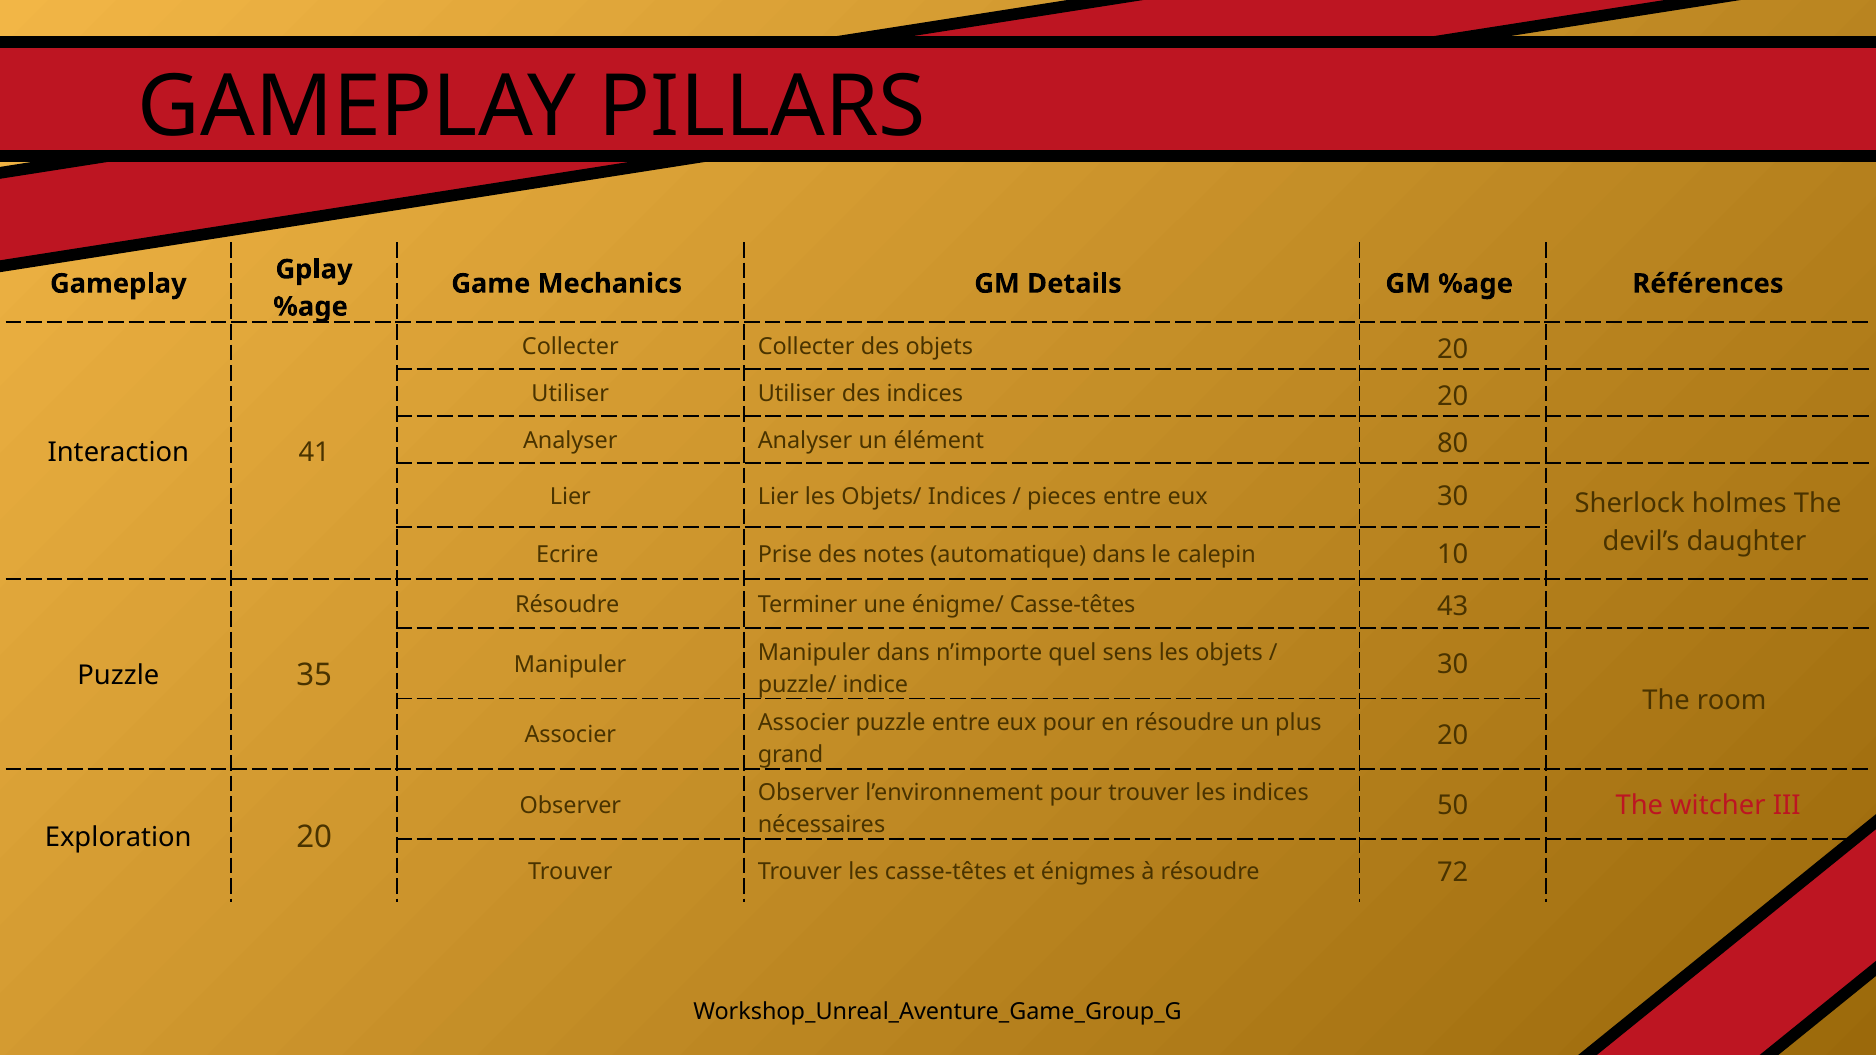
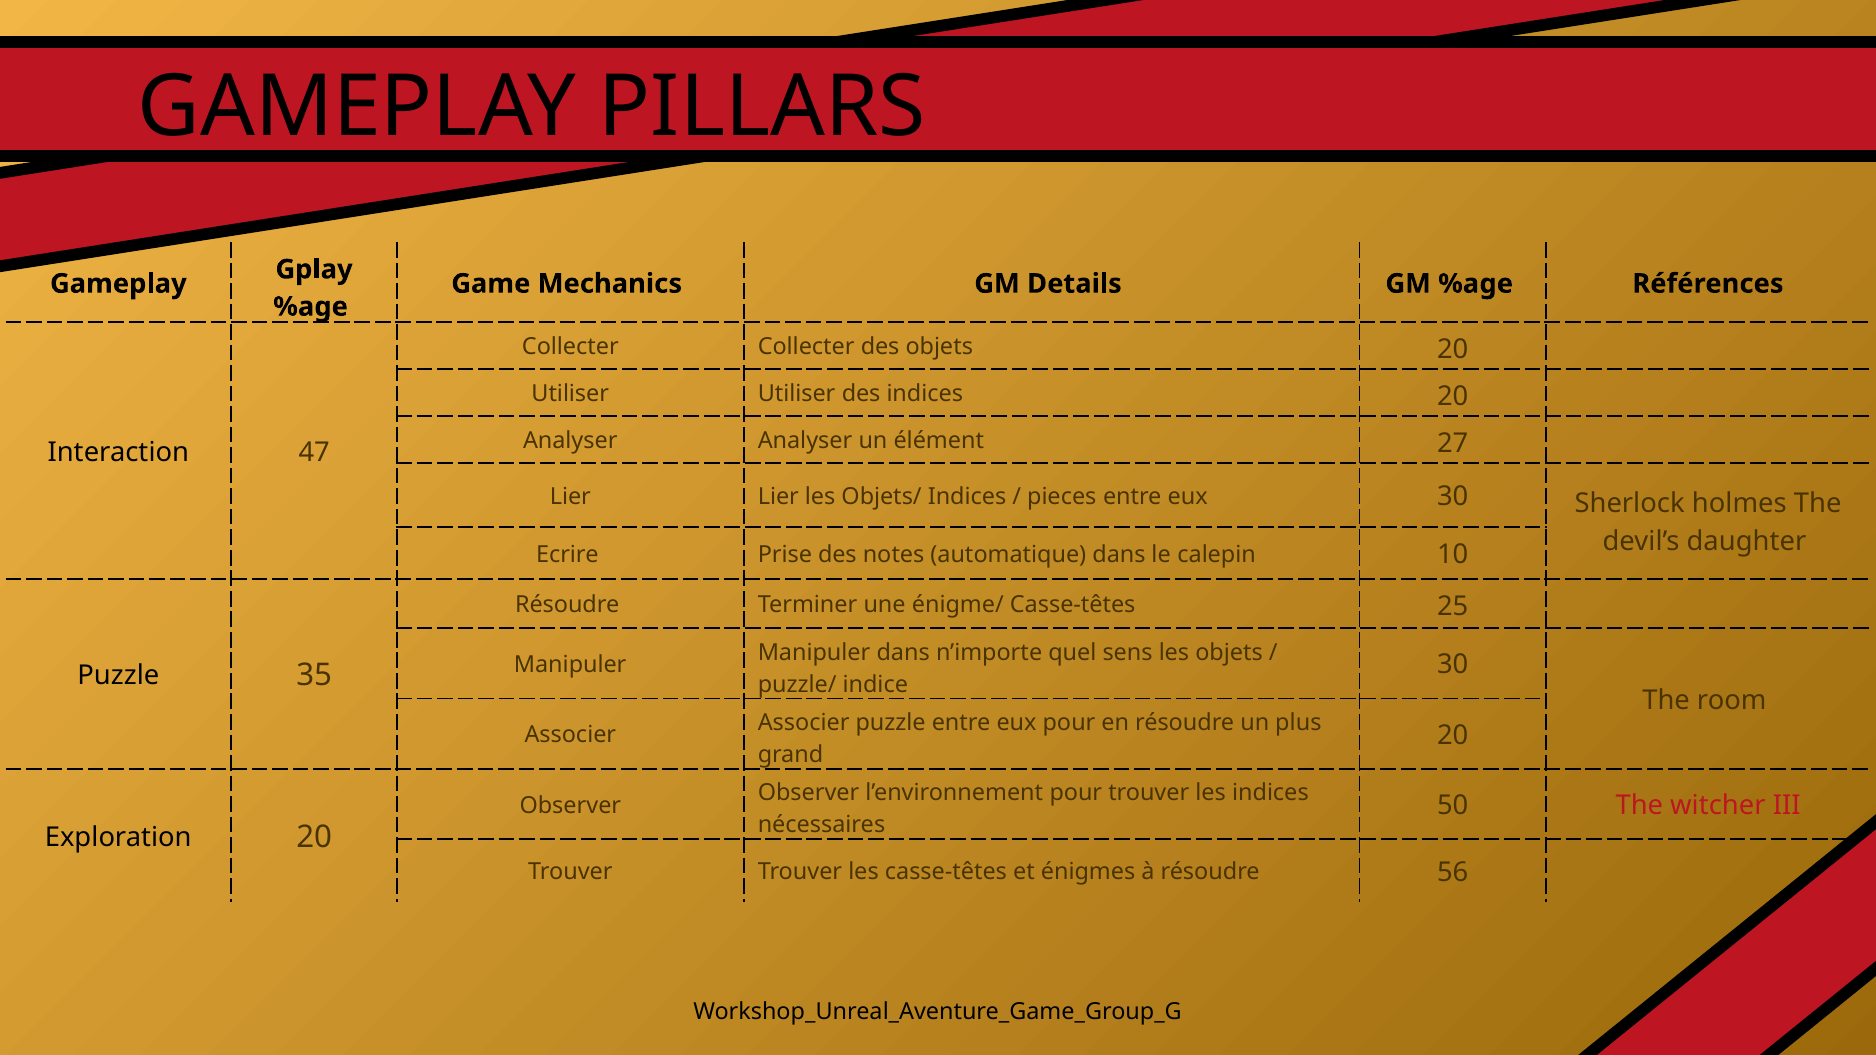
80: 80 -> 27 (1453, 443)
41: 41 -> 47 (314, 452)
43: 43 -> 25 (1453, 606)
72: 72 -> 56 (1453, 872)
